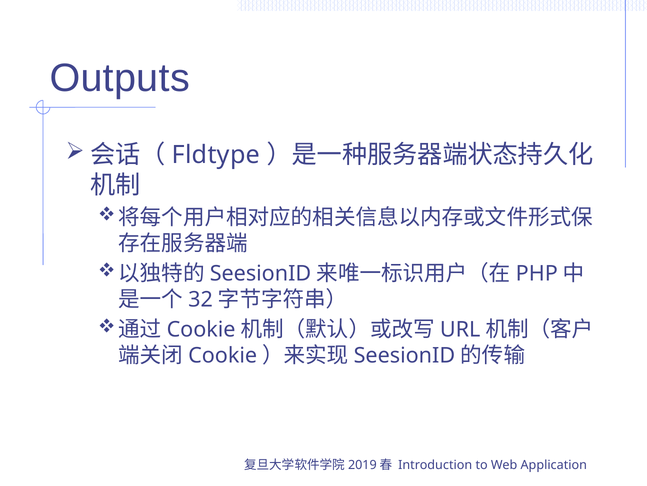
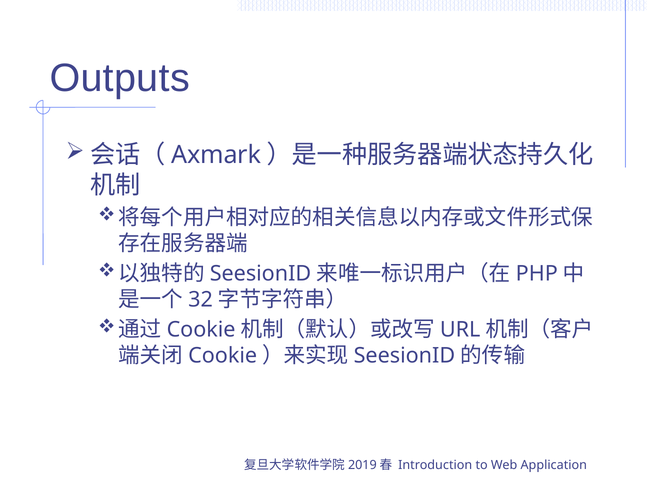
Fldtype: Fldtype -> Axmark (216, 155)
